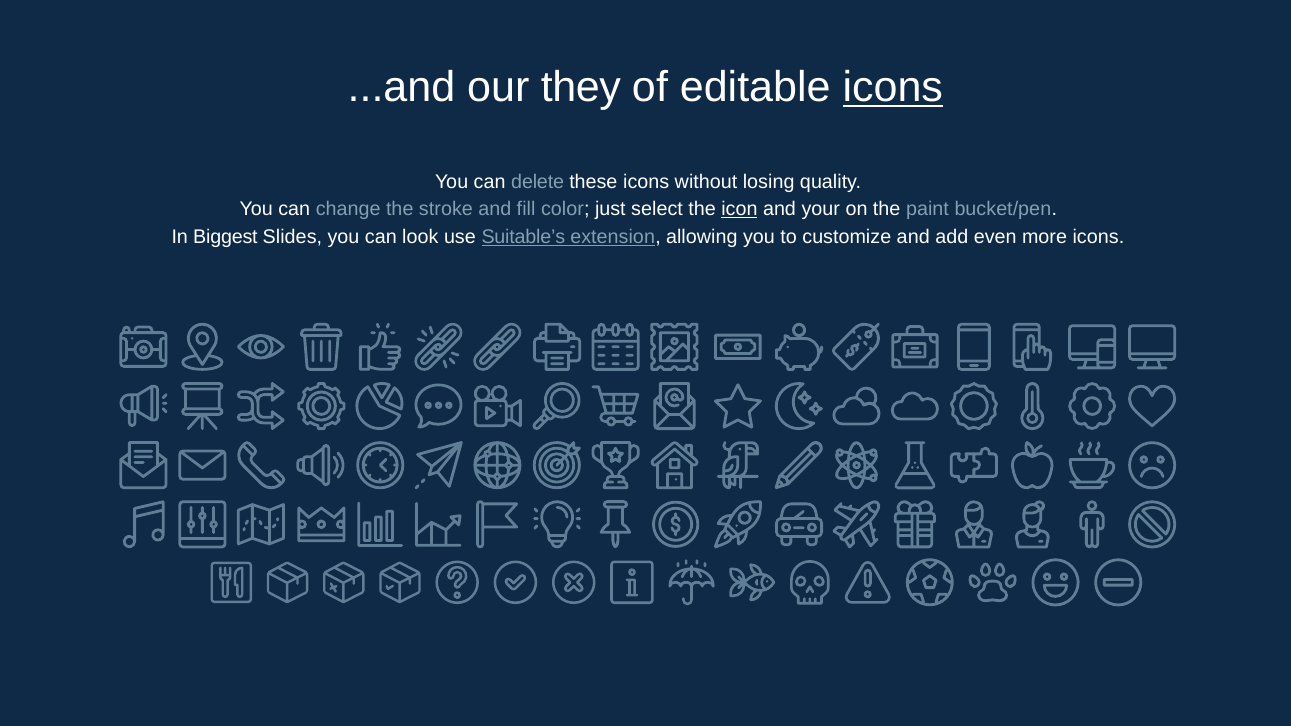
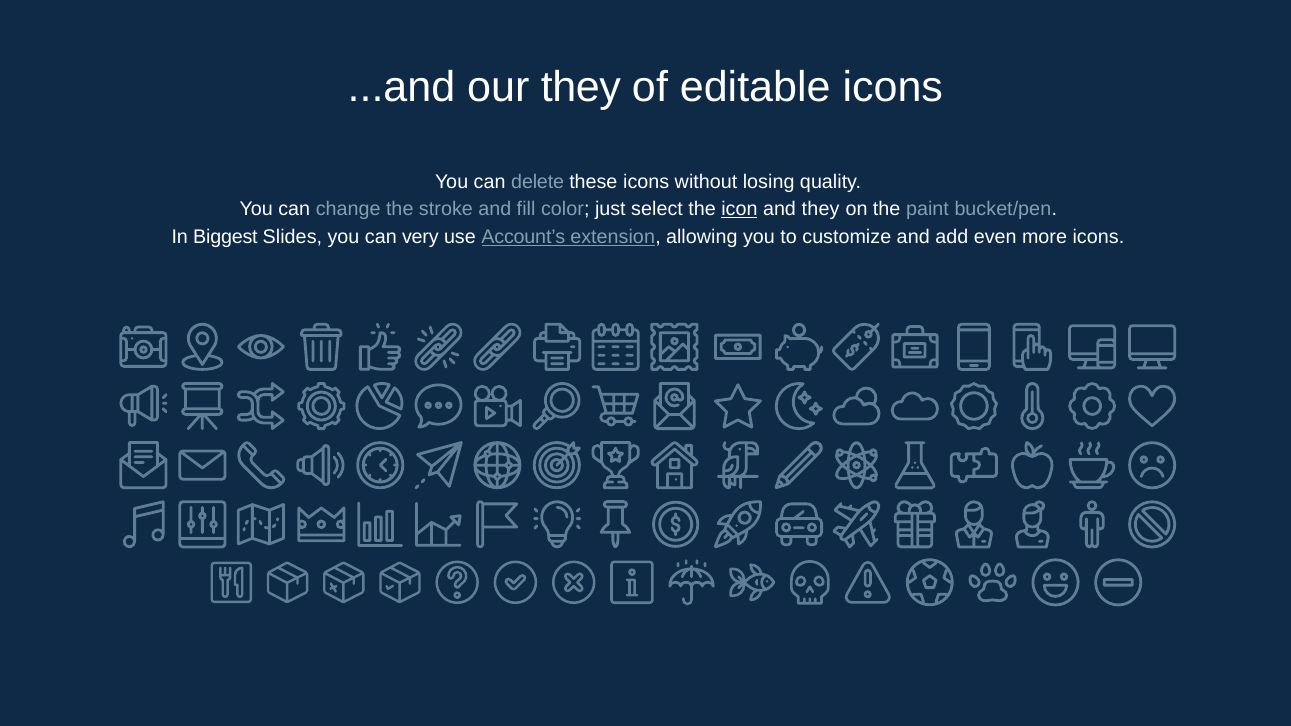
icons underline: present -> none (893, 87)
and your: your -> they (821, 209)
look: look -> very (420, 237)
Suitable’s: Suitable’s -> Account’s (523, 237)
